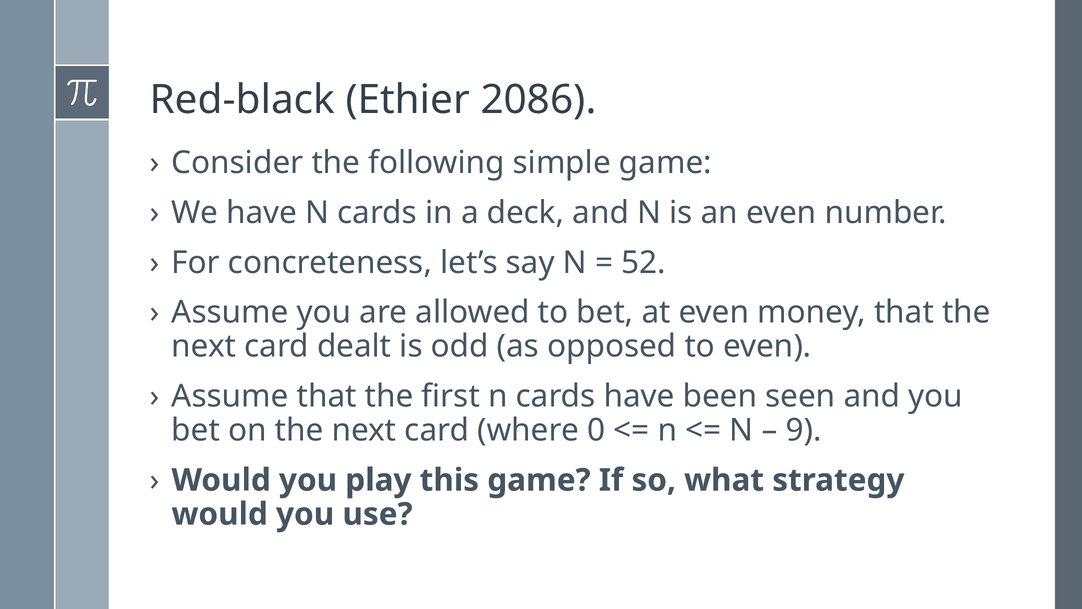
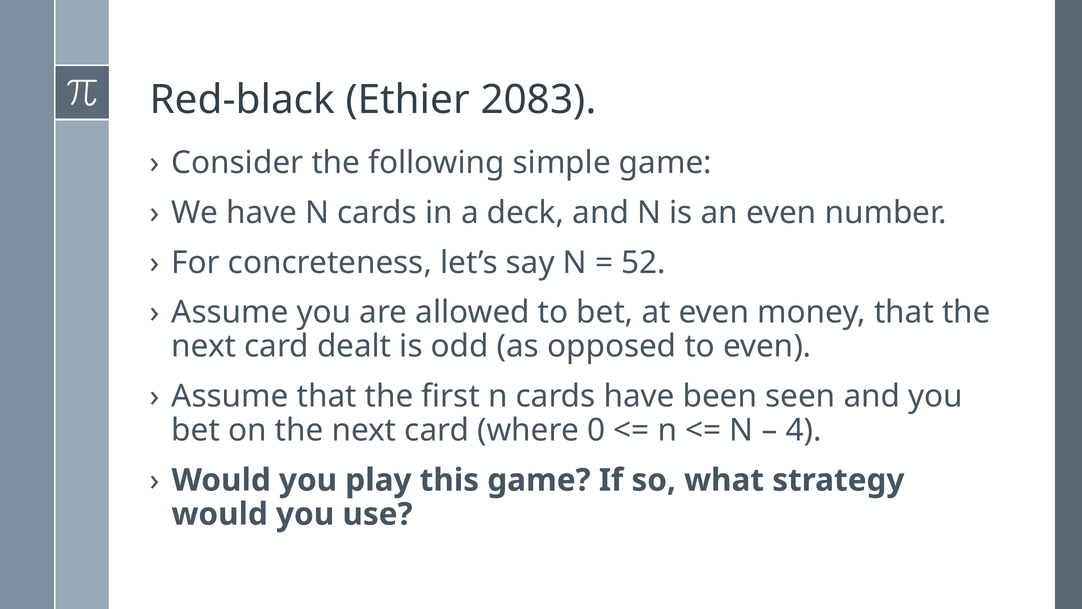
2086: 2086 -> 2083 (539, 100)
9: 9 -> 4 (803, 430)
